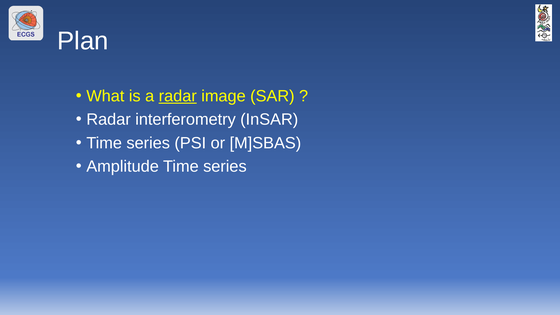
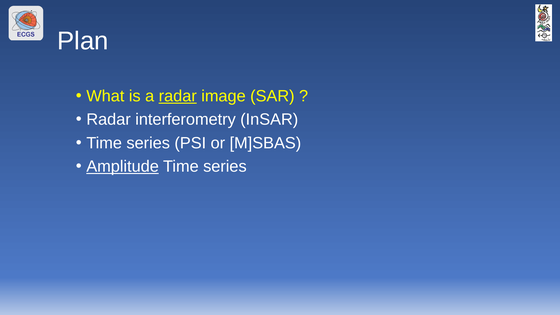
Amplitude underline: none -> present (123, 166)
